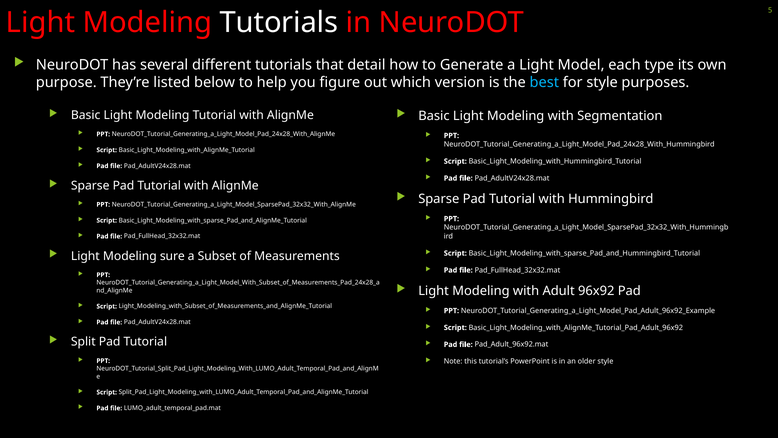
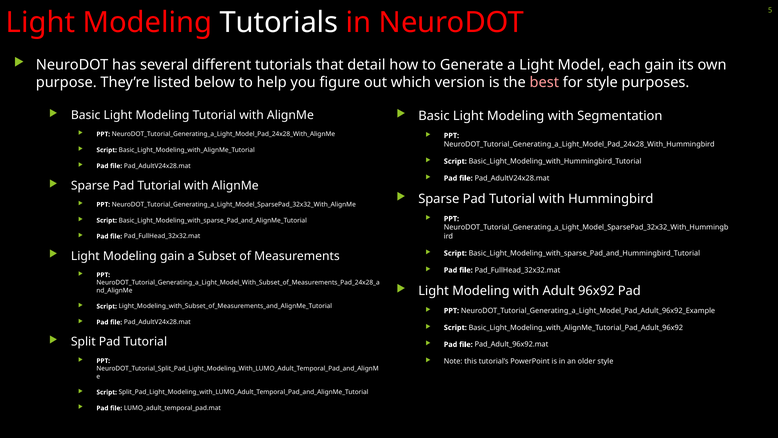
each type: type -> gain (659, 65)
best colour: light blue -> pink (544, 82)
Modeling sure: sure -> gain (172, 256)
